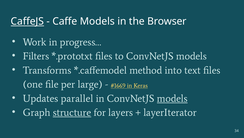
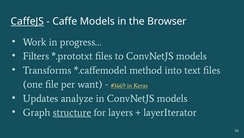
large: large -> want (90, 84)
parallel: parallel -> analyze (77, 98)
models underline: present -> none (172, 98)
